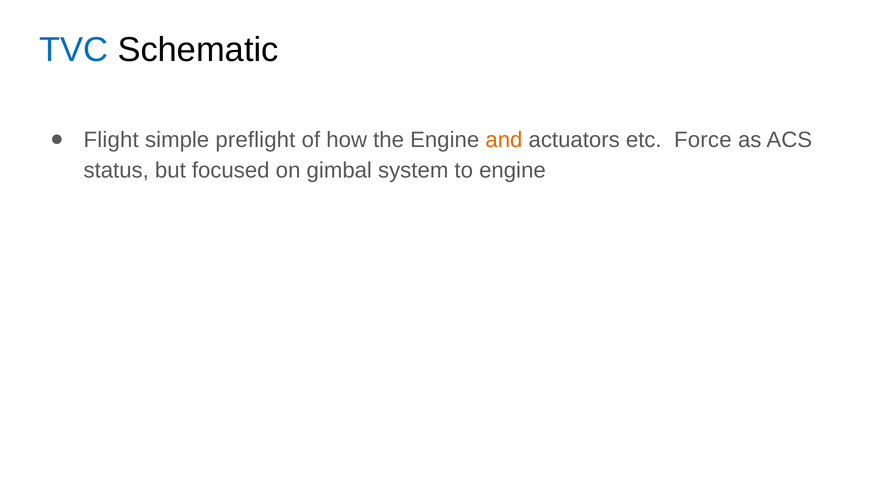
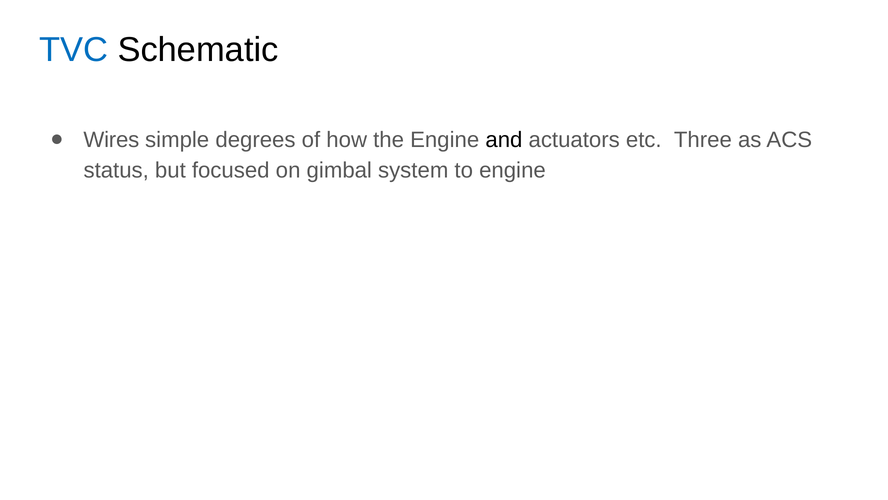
Flight: Flight -> Wires (111, 140)
preflight: preflight -> degrees (255, 140)
and colour: orange -> black (504, 140)
Force: Force -> Three (703, 140)
